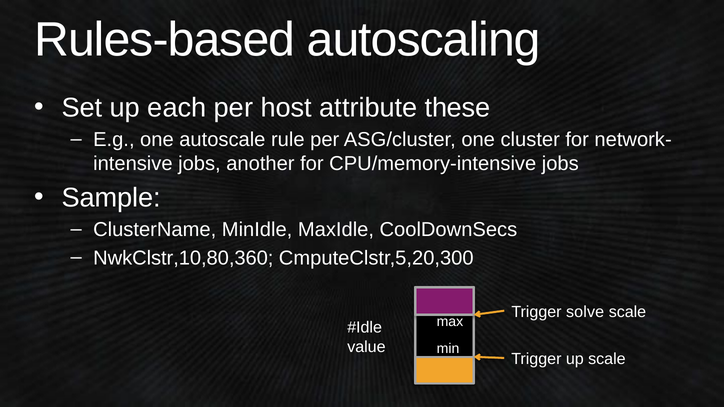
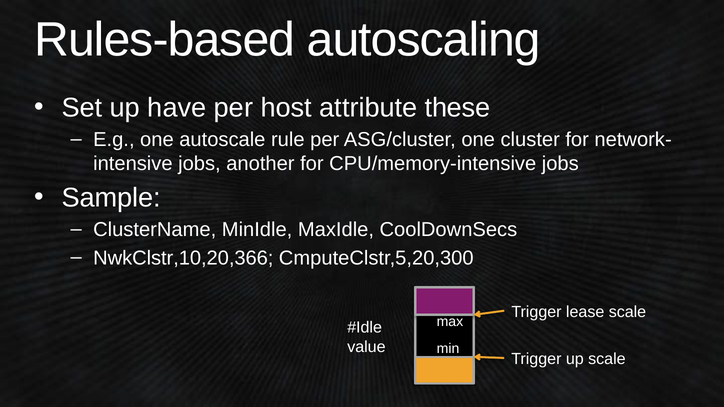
each: each -> have (177, 108)
NwkClstr,10,80,360: NwkClstr,10,80,360 -> NwkClstr,10,20,366 (183, 258)
solve: solve -> lease (585, 312)
